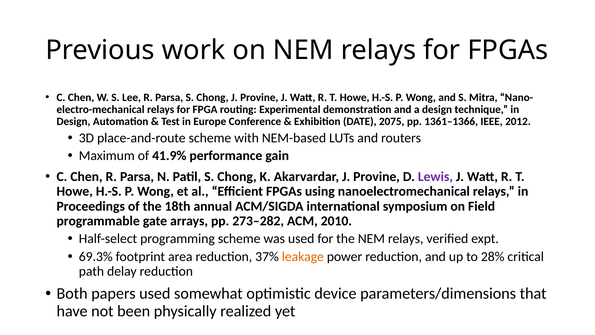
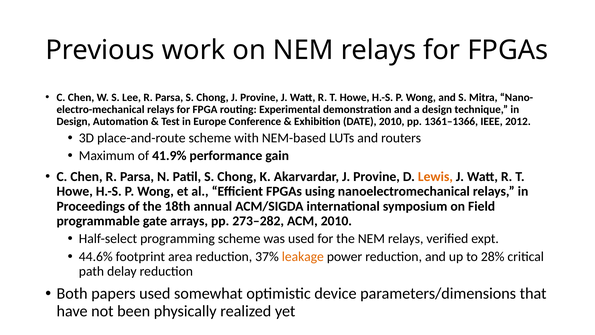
DATE 2075: 2075 -> 2010 (392, 121)
Lewis colour: purple -> orange (435, 177)
69.3%: 69.3% -> 44.6% (96, 256)
